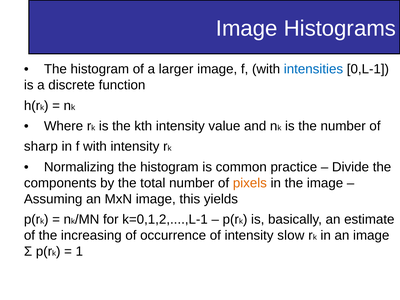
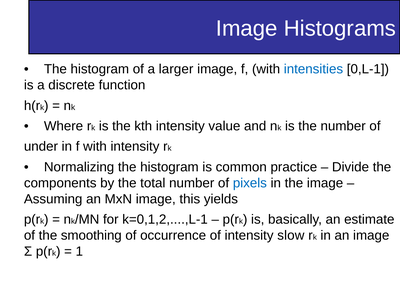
sharp: sharp -> under (41, 147)
pixels colour: orange -> blue (250, 183)
increasing: increasing -> smoothing (91, 235)
